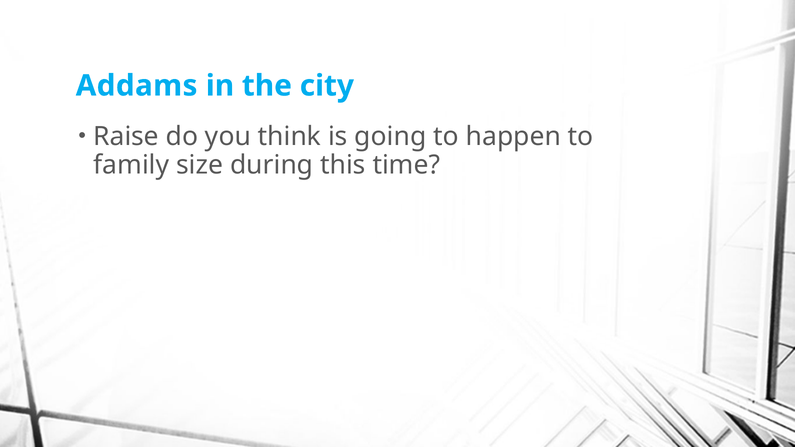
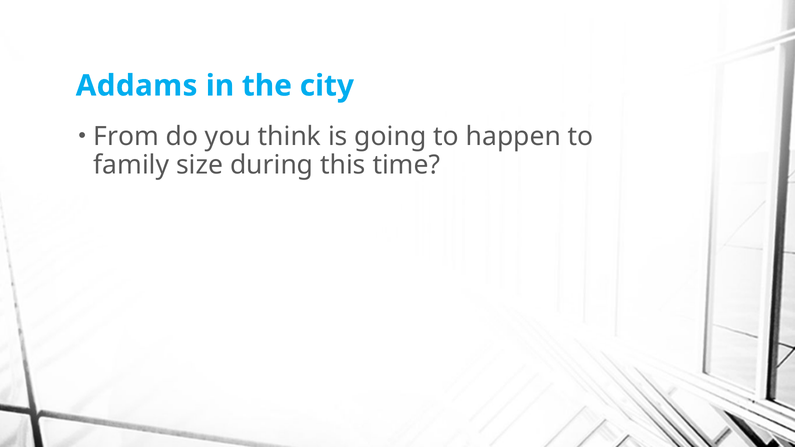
Raise: Raise -> From (126, 136)
